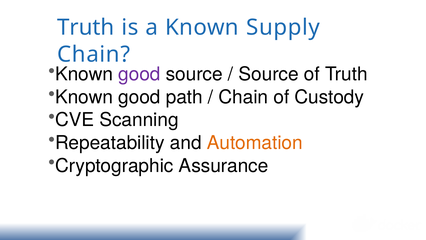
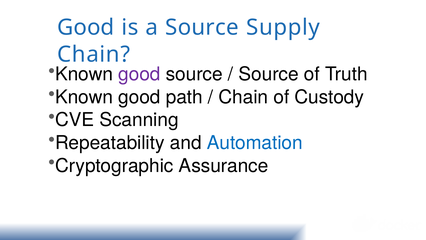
Truth: Truth -> Good (86, 28)
a Known: Known -> Source (202, 28)
Automation colour: orange -> blue (255, 143)
